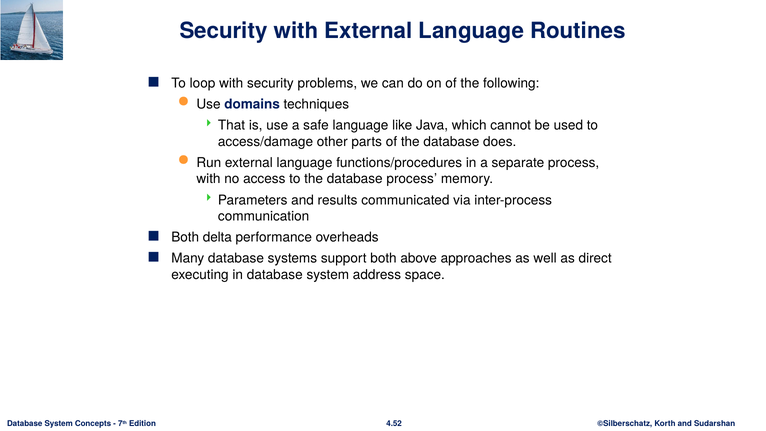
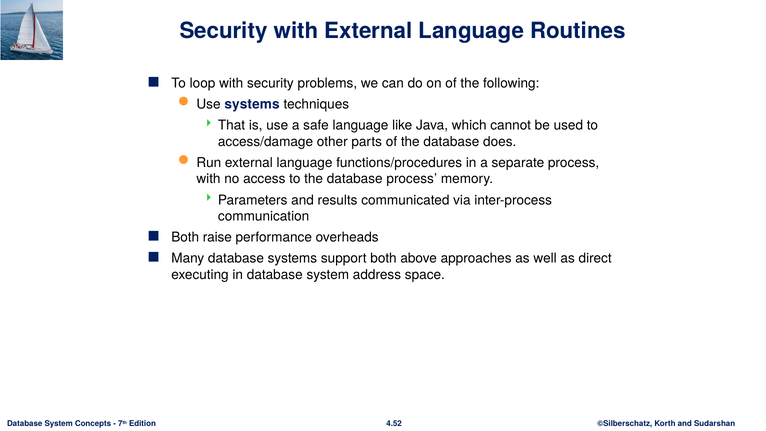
Use domains: domains -> systems (252, 104)
delta: delta -> raise (217, 237)
